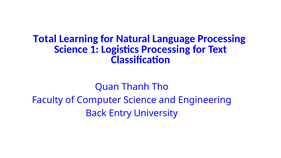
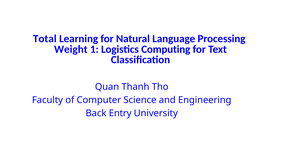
Science: Science -> Weight (71, 49)
Logistics Processing: Processing -> Computing (166, 49)
